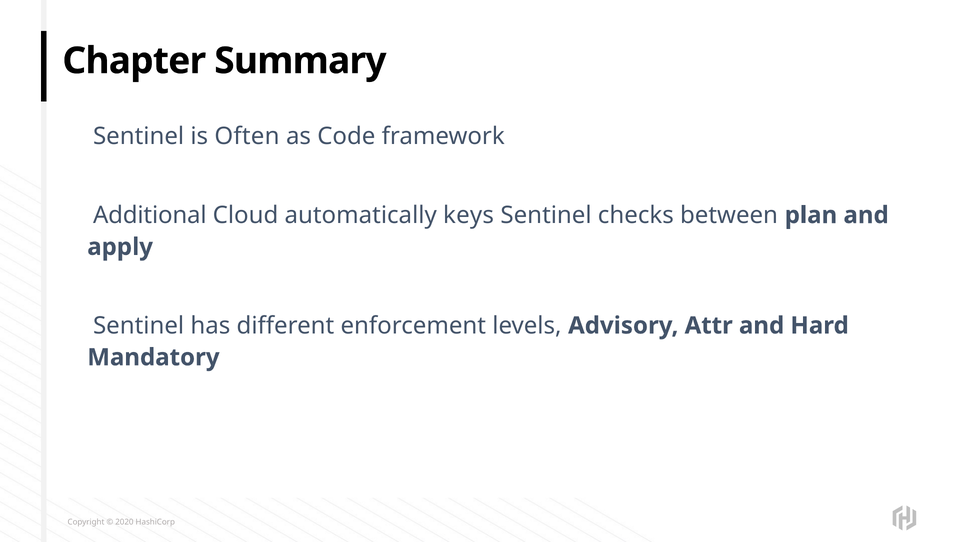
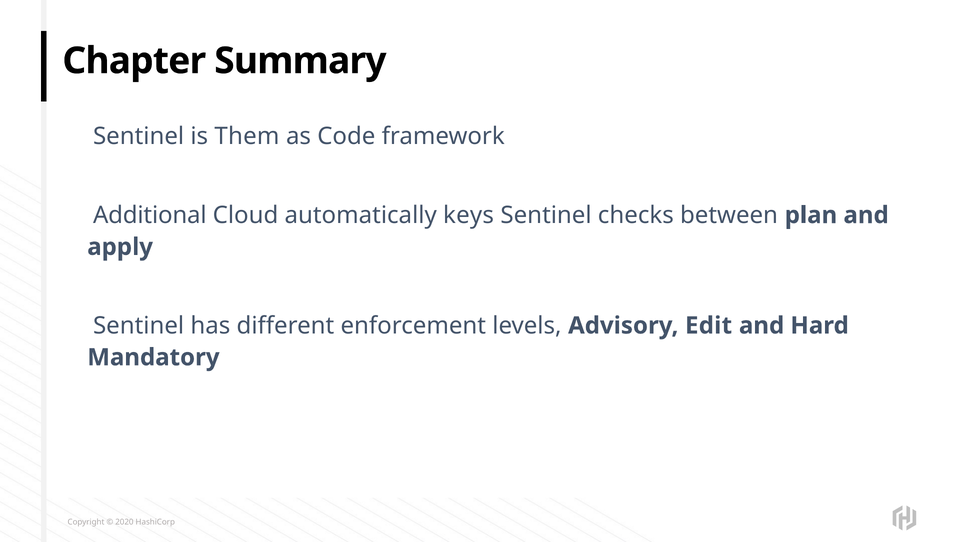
Often: Often -> Them (247, 136)
Attr: Attr -> Edit (709, 325)
